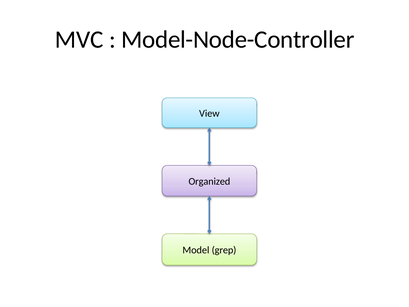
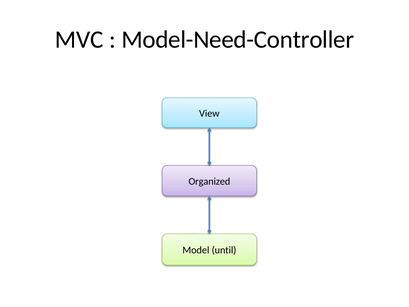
Model-Node-Controller: Model-Node-Controller -> Model-Need-Controller (238, 40)
grep: grep -> until (224, 250)
